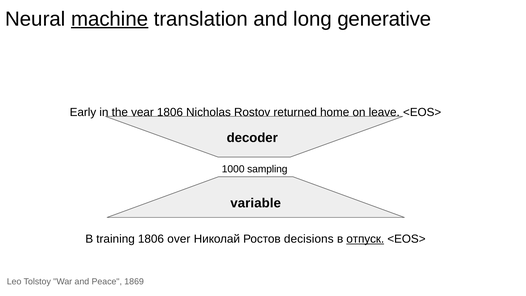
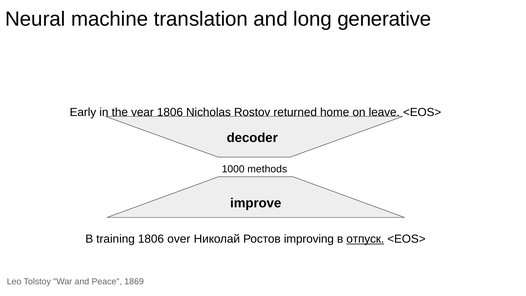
machine underline: present -> none (110, 19)
sampling: sampling -> methods (267, 169)
variable: variable -> improve (256, 203)
decisions: decisions -> improving (309, 239)
